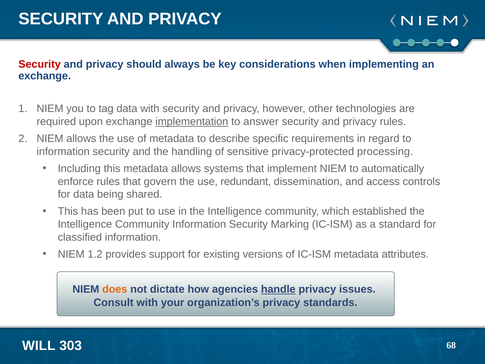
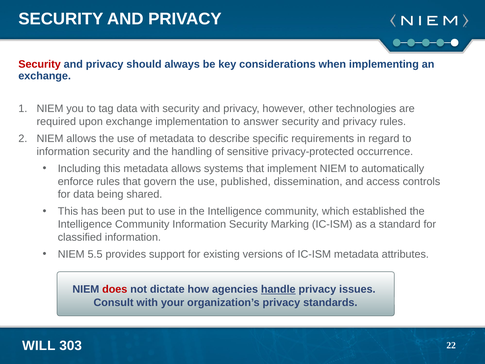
implementation underline: present -> none (192, 122)
processing: processing -> occurrence (385, 151)
redundant: redundant -> published (246, 181)
1.2: 1.2 -> 5.5 (95, 254)
does colour: orange -> red (115, 289)
68: 68 -> 22 (451, 345)
